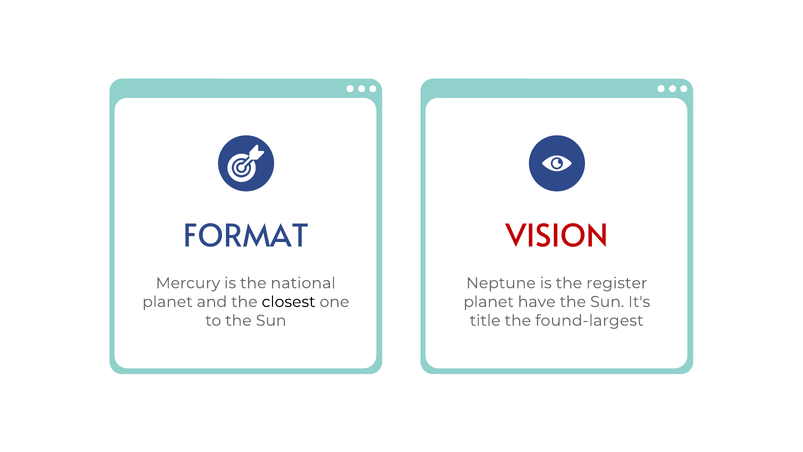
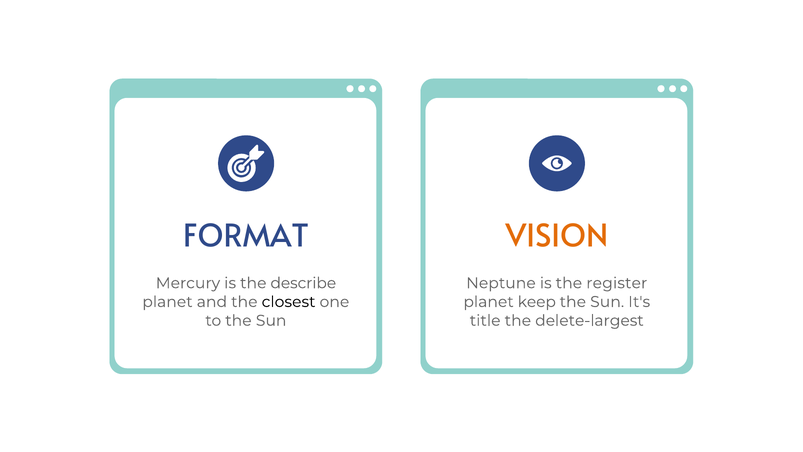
VISION colour: red -> orange (557, 236)
national: national -> describe (303, 283)
have: have -> keep (537, 302)
found-largest: found-largest -> delete-largest (589, 320)
